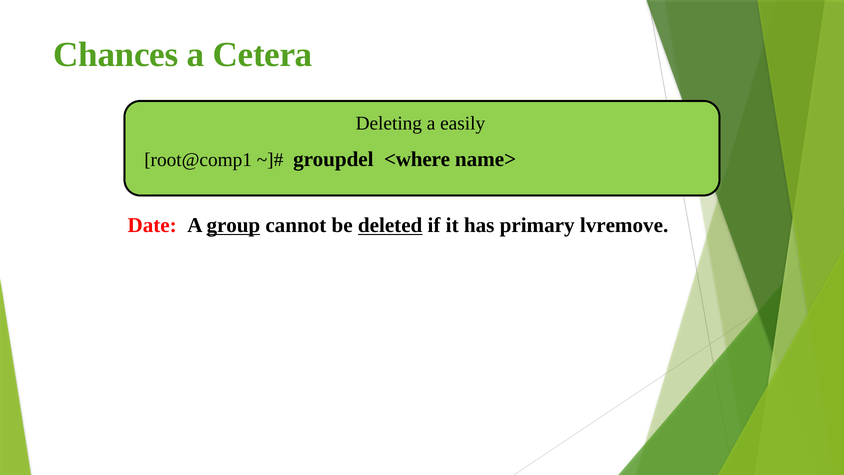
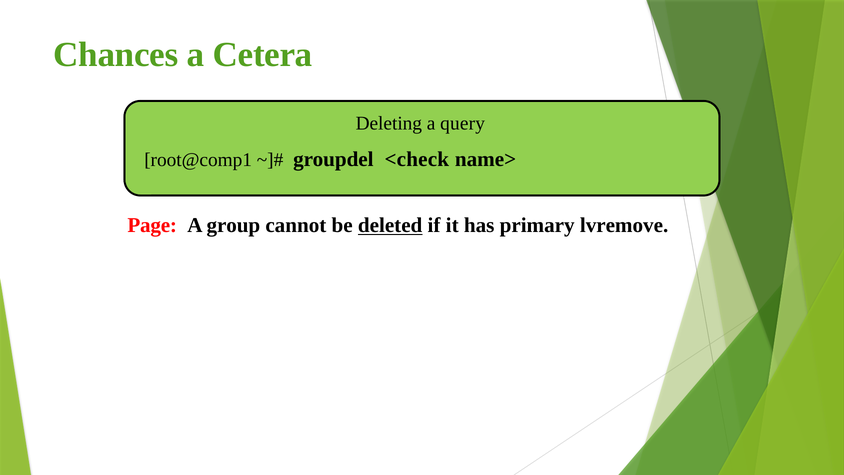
easily: easily -> query (463, 123)
<where: <where -> <check (417, 159)
Date: Date -> Page (152, 225)
group underline: present -> none (233, 225)
